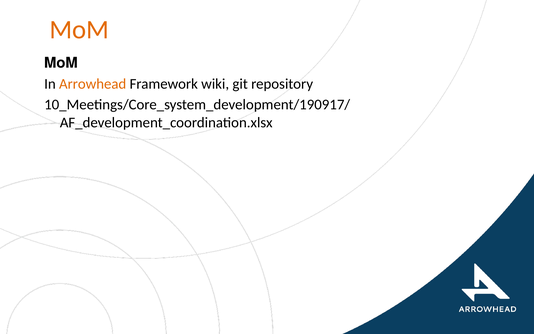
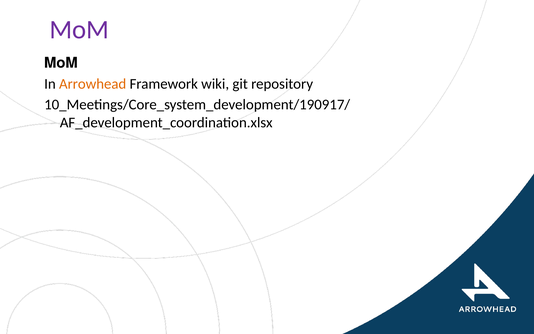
MoM colour: orange -> purple (79, 30)
